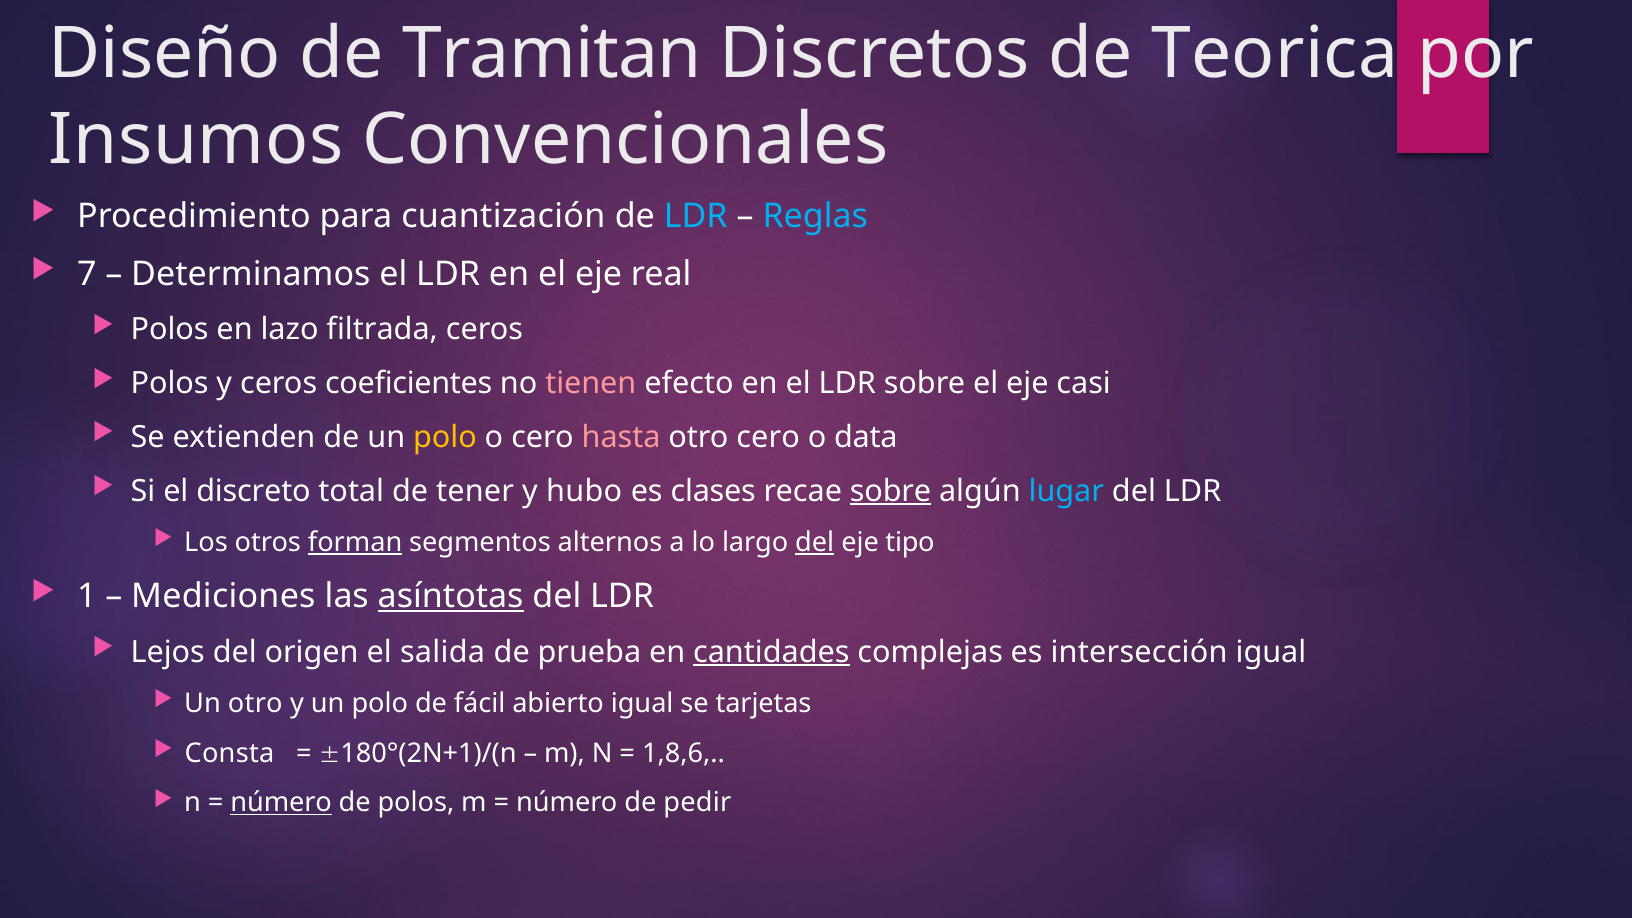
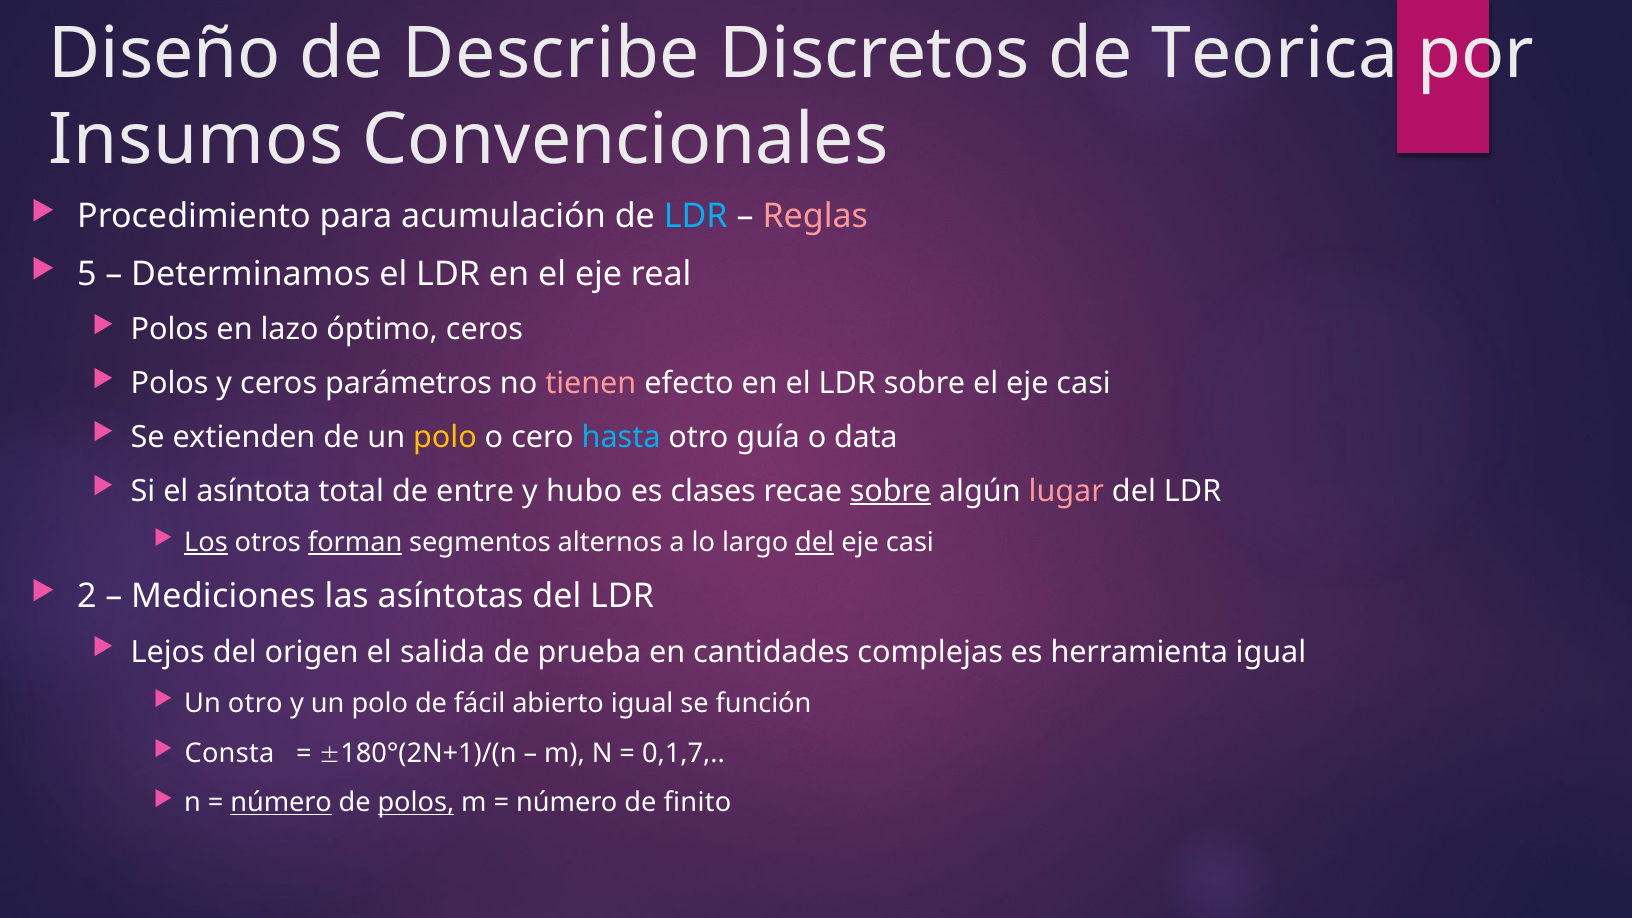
Tramitan: Tramitan -> Describe (551, 54)
cuantización: cuantización -> acumulación (503, 216)
Reglas colour: light blue -> pink (815, 216)
7: 7 -> 5 (87, 274)
filtrada: filtrada -> óptimo (382, 330)
coeficientes: coeficientes -> parámetros (409, 384)
hasta colour: pink -> light blue (621, 437)
otro cero: cero -> guía (768, 437)
discreto: discreto -> asíntota (254, 491)
tener: tener -> entre (475, 491)
lugar colour: light blue -> pink (1066, 491)
Los underline: none -> present (206, 542)
tipo: tipo -> casi (910, 542)
1: 1 -> 2 (87, 597)
asíntotas underline: present -> none (451, 597)
cantidades underline: present -> none (771, 652)
intersección: intersección -> herramienta (1139, 652)
tarjetas: tarjetas -> función (764, 704)
1,8,6: 1,8,6 -> 0,1,7 (683, 753)
polos underline: none -> present (416, 803)
pedir: pedir -> finito (697, 803)
